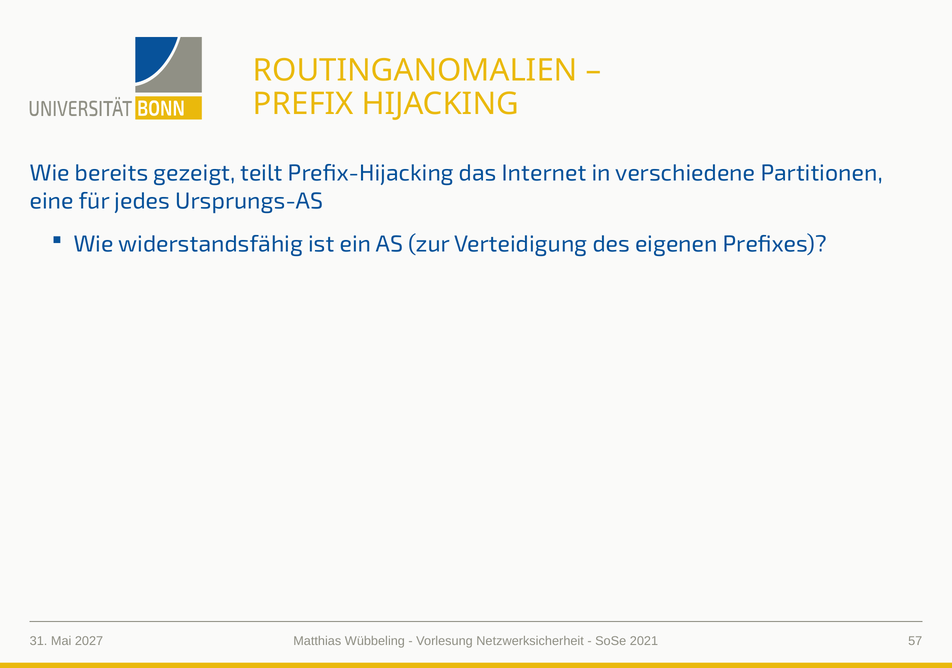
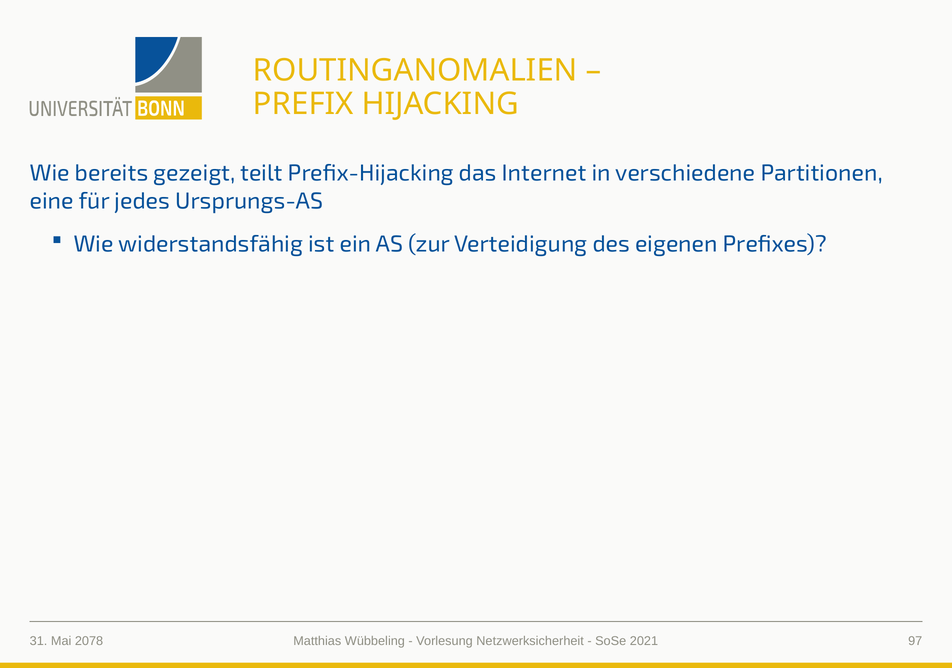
2027: 2027 -> 2078 (89, 641)
57: 57 -> 97 (915, 641)
